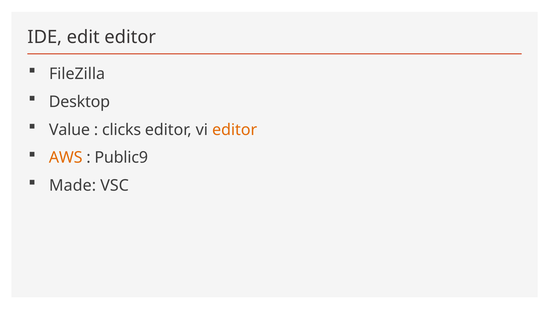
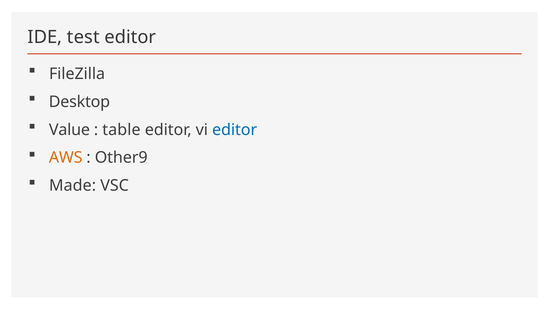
edit: edit -> test (83, 37)
clicks: clicks -> table (121, 130)
editor colour: orange -> blue (235, 130)
Public9: Public9 -> Other9 (121, 158)
